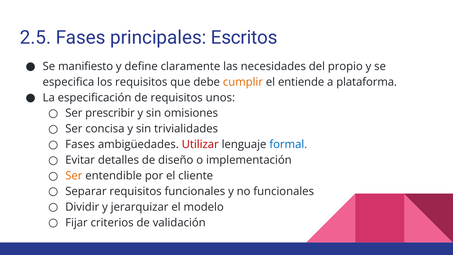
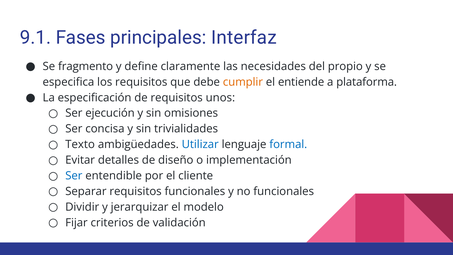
2.5: 2.5 -> 9.1 (36, 37)
Escritos: Escritos -> Interfaz (244, 37)
manifiesto: manifiesto -> fragmento (86, 66)
prescribir: prescribir -> ejecución (110, 113)
Fases: Fases -> Texto (80, 144)
Utilizar colour: red -> blue (200, 144)
Ser colour: orange -> blue (74, 176)
